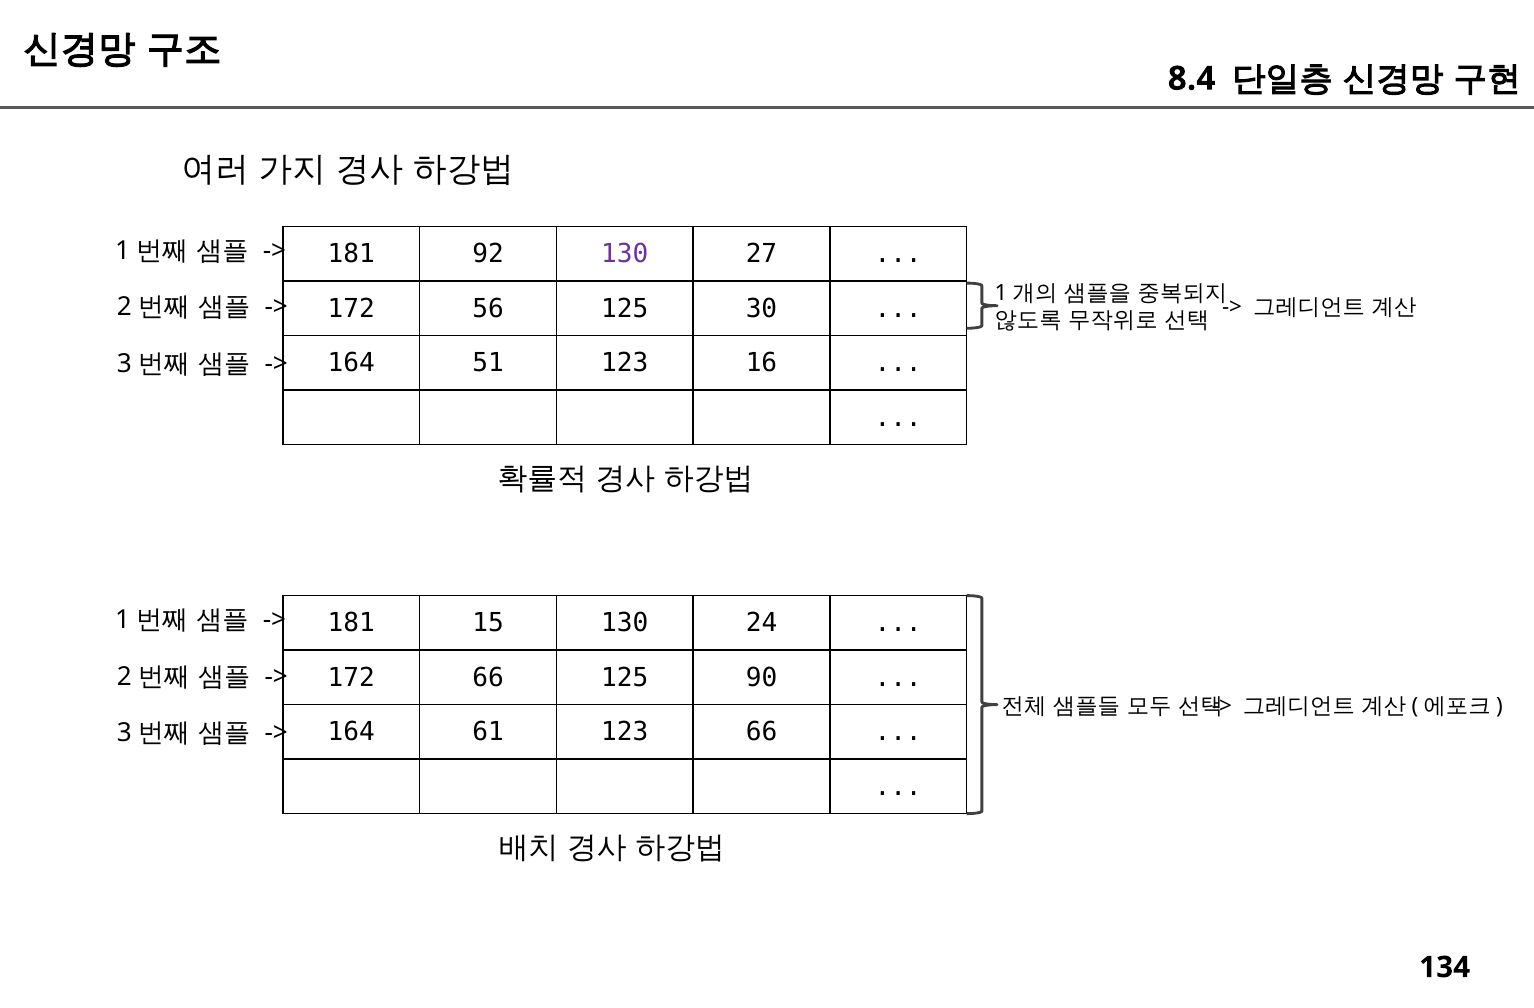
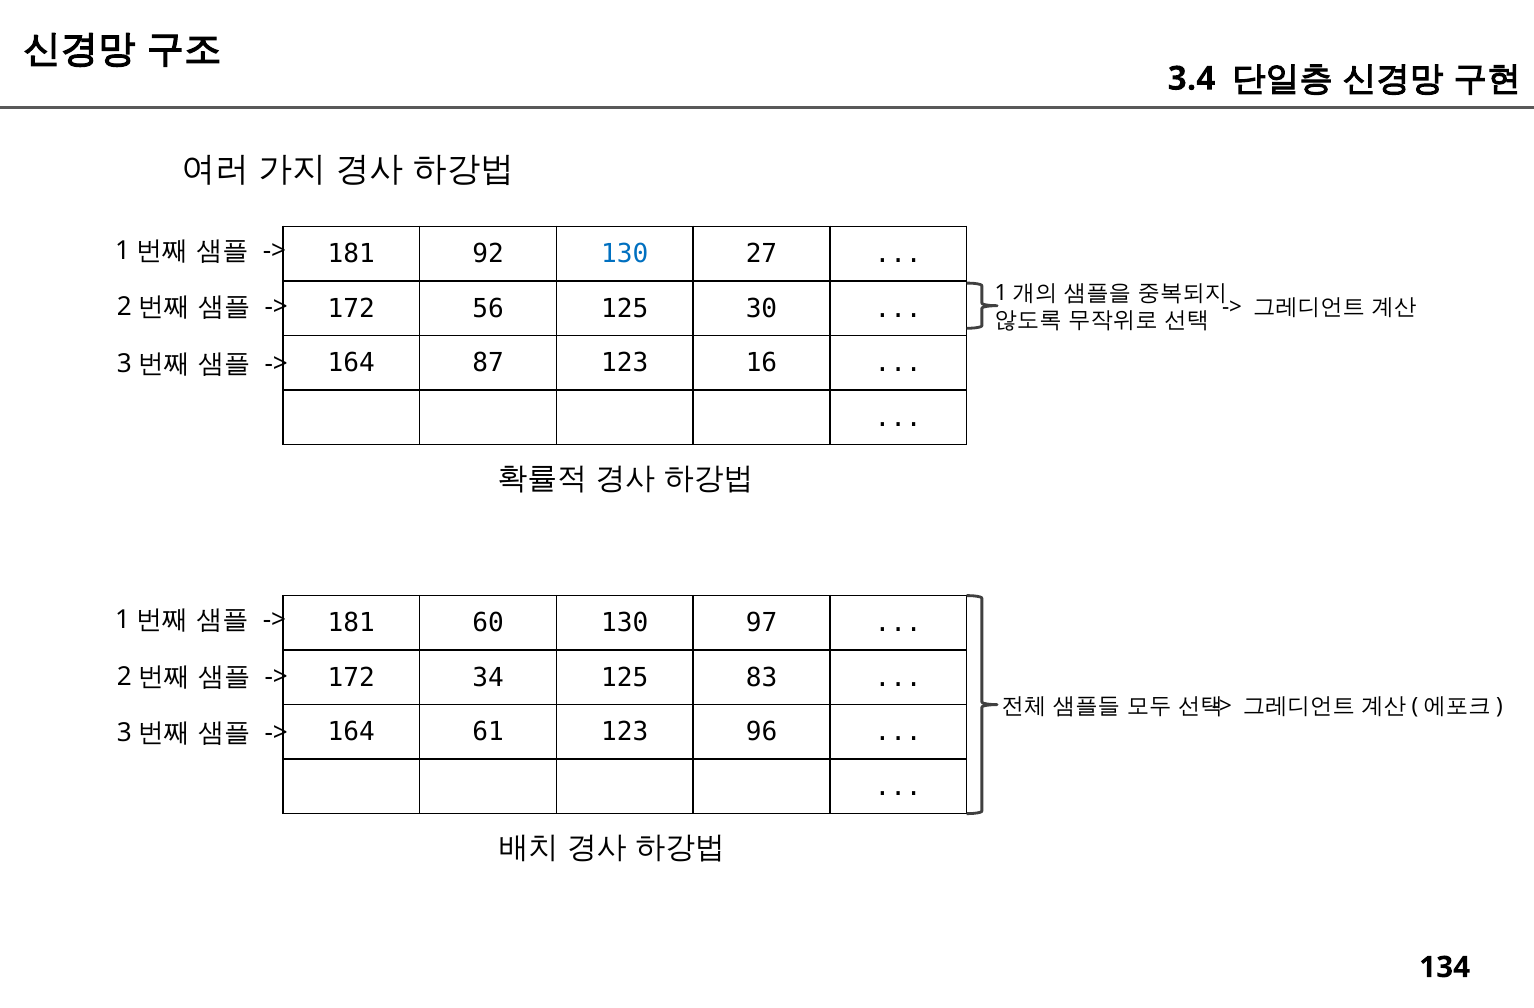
8.4: 8.4 -> 3.4 (1192, 79)
130 colour: purple -> blue (625, 254)
51: 51 -> 87 (488, 363)
15: 15 -> 60 (488, 623)
24: 24 -> 97 (762, 623)
172 66: 66 -> 34 (488, 678)
90: 90 -> 83 (762, 678)
123 66: 66 -> 96 (762, 732)
